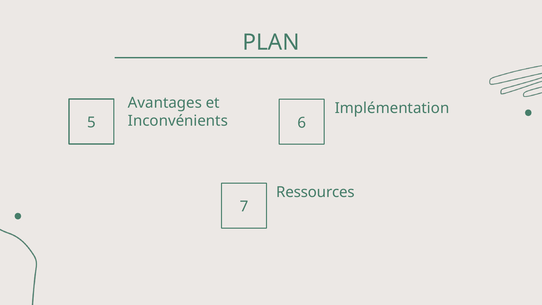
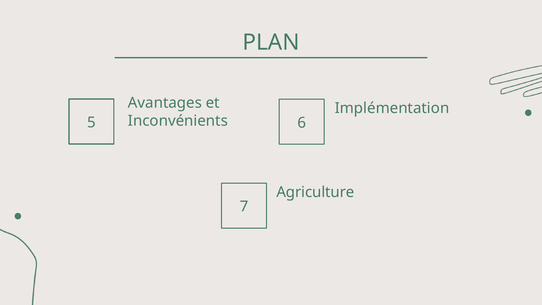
Ressources: Ressources -> Agriculture (315, 192)
